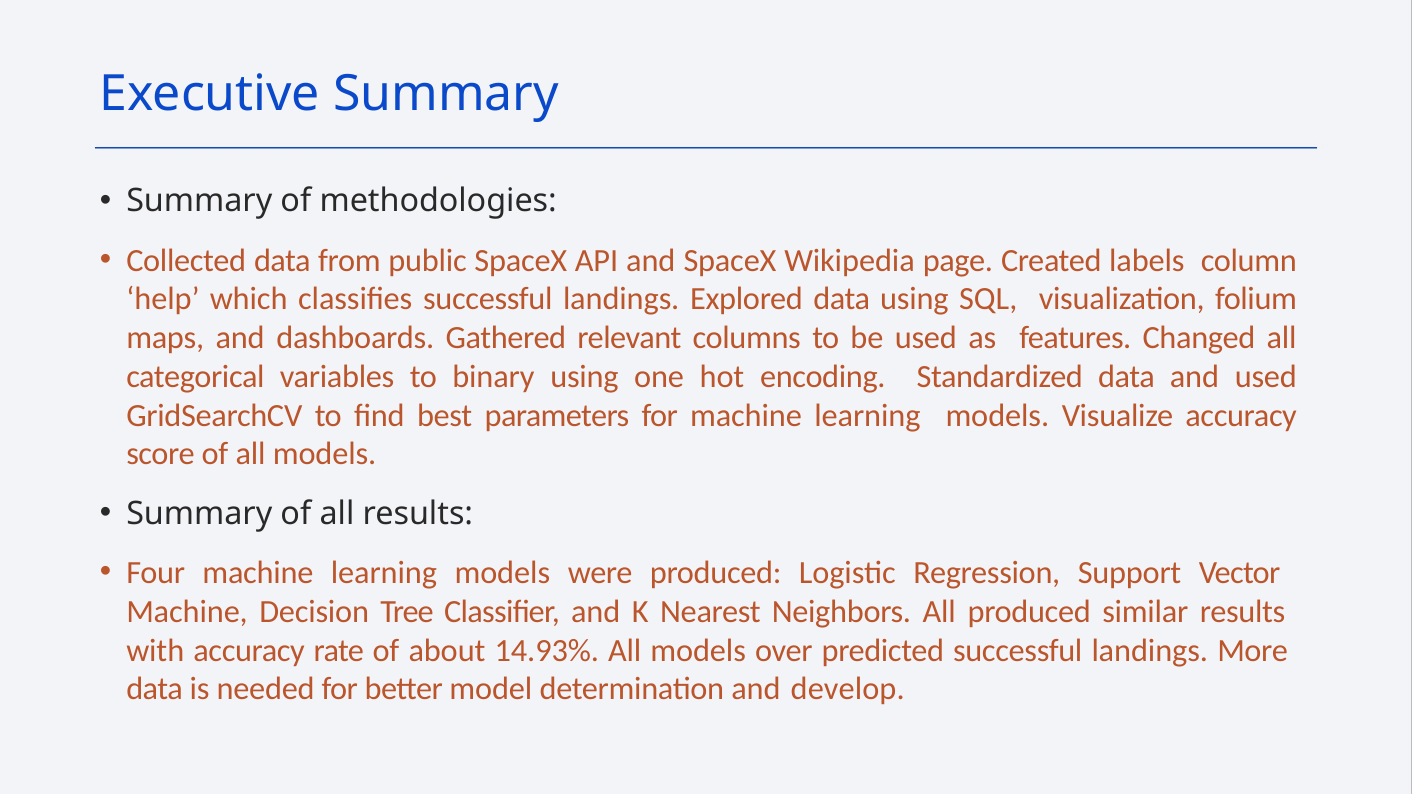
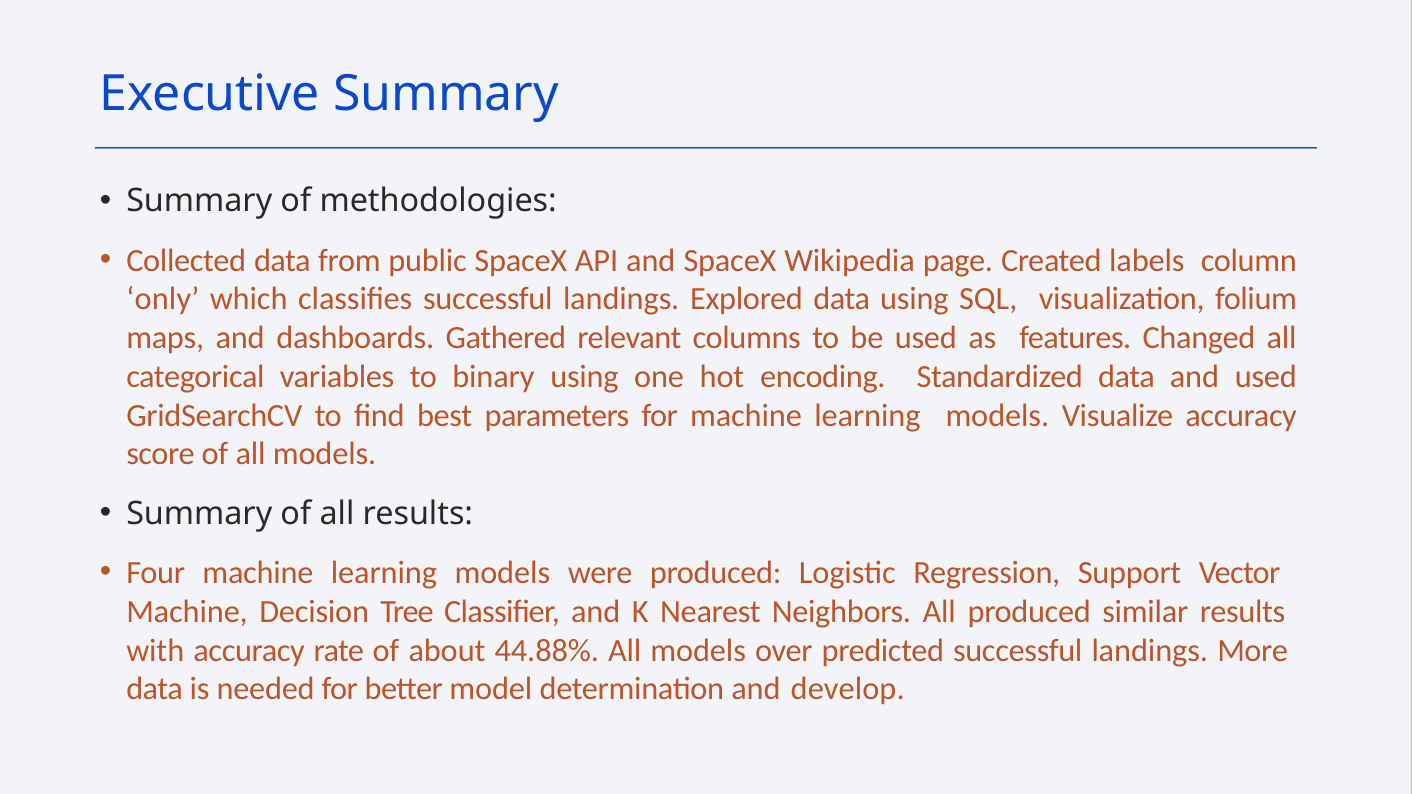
help: help -> only (163, 299)
14.93%: 14.93% -> 44.88% (547, 651)
